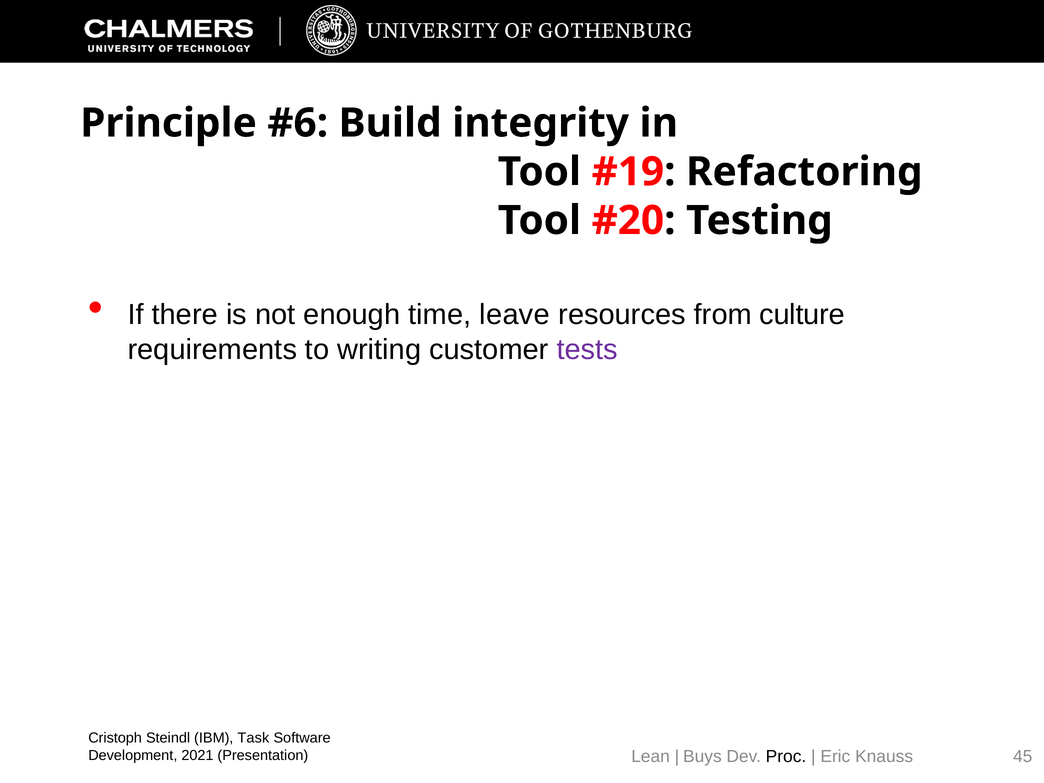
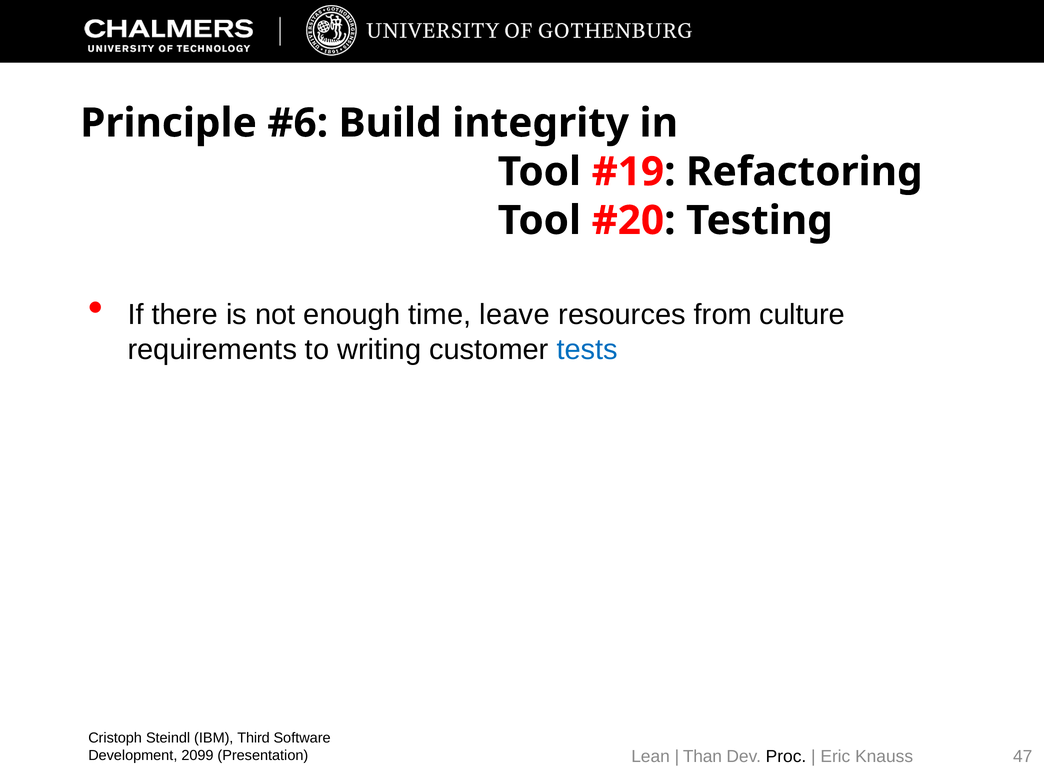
tests colour: purple -> blue (587, 349)
Task: Task -> Third (254, 738)
2021: 2021 -> 2099 (197, 755)
Buys: Buys -> Than (702, 757)
45: 45 -> 47 (1023, 757)
